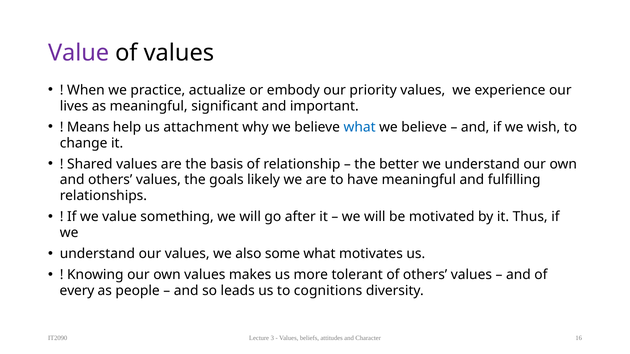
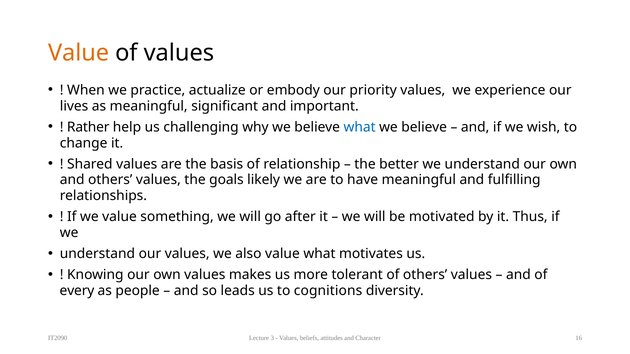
Value colour: purple -> orange (79, 53)
Means: Means -> Rather (88, 127)
attachment: attachment -> challenging (201, 127)
also some: some -> value (282, 254)
